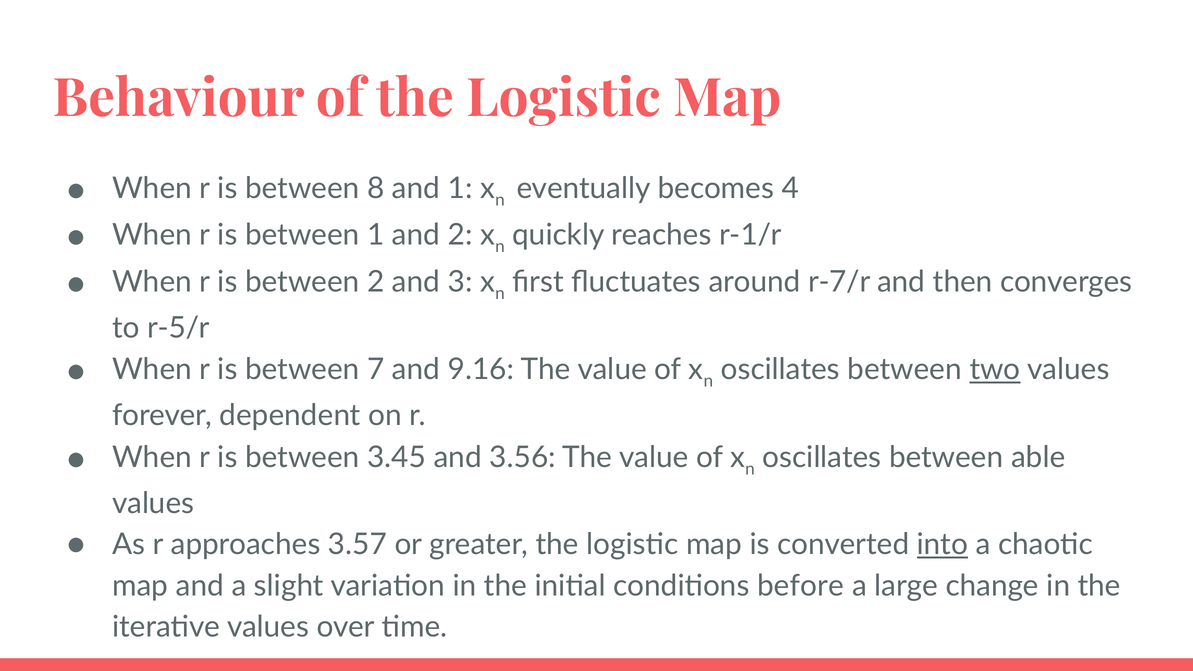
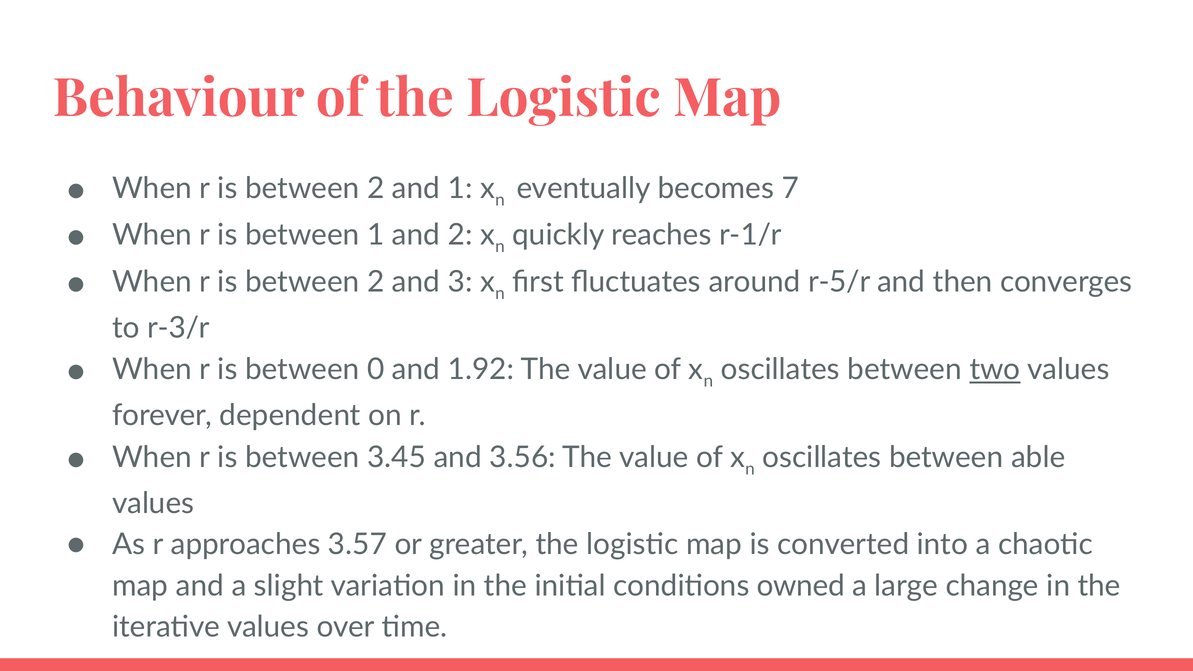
8: 8 -> 2 (376, 188)
4: 4 -> 7 (790, 188)
r-7/r: r-7/r -> r-5/r (839, 282)
r-5/r: r-5/r -> r-3/r (178, 328)
7: 7 -> 0 (376, 370)
9.16: 9.16 -> 1.92 (481, 370)
into underline: present -> none (942, 545)
before: before -> owned (801, 586)
